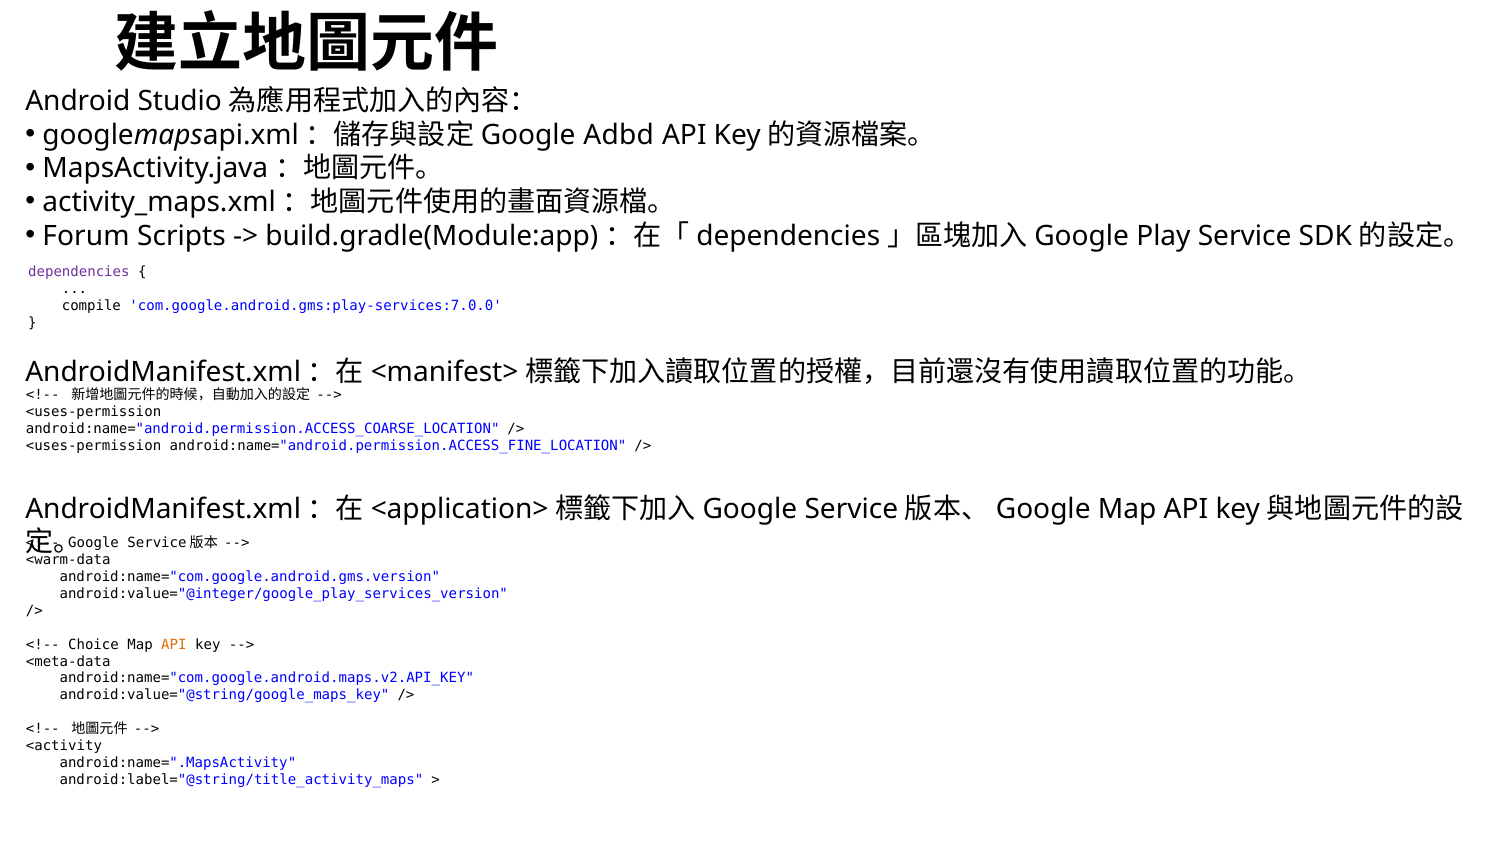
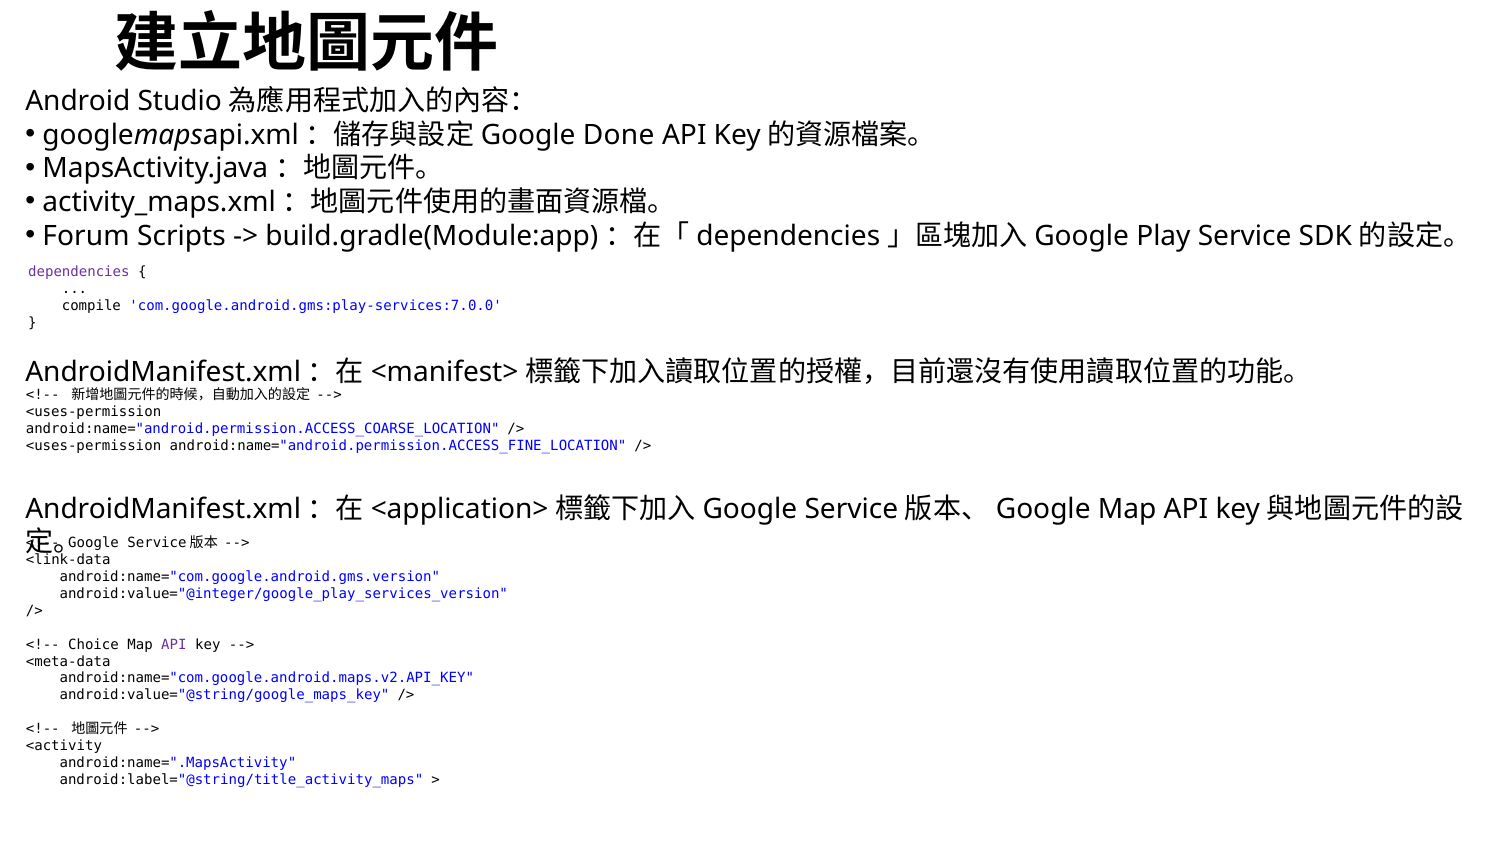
Adbd: Adbd -> Done (619, 135)
<warm-data: <warm-data -> <link-data (68, 561)
API colour: orange -> purple (174, 645)
